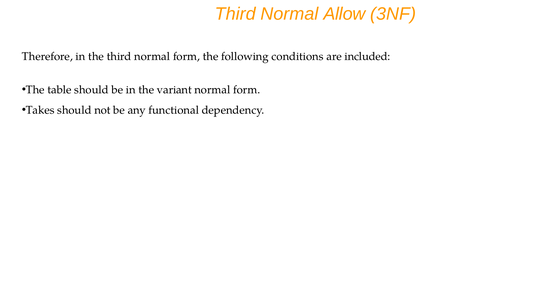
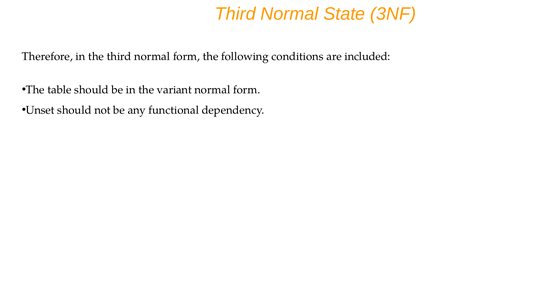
Allow: Allow -> State (344, 14)
Takes: Takes -> Unset (40, 110)
